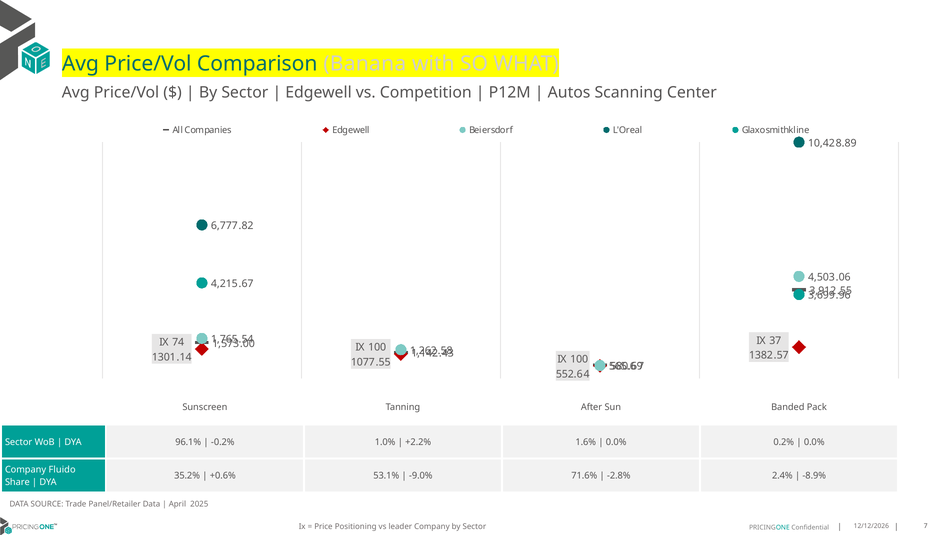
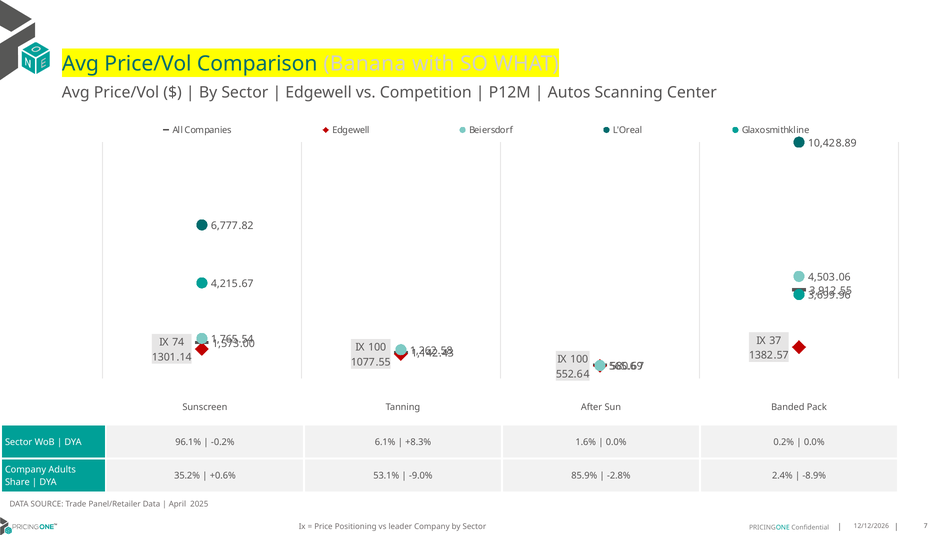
1.0%: 1.0% -> 6.1% (385, 442)
+2.2%: +2.2% -> +8.3% (418, 442)
Fluido: Fluido -> Adults (62, 470)
71.6%: 71.6% -> 85.9% (584, 476)
